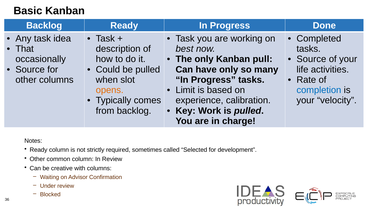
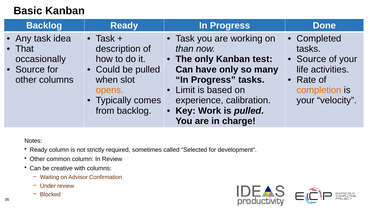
best: best -> than (185, 49)
pull: pull -> test (263, 59)
completion colour: blue -> orange (319, 90)
